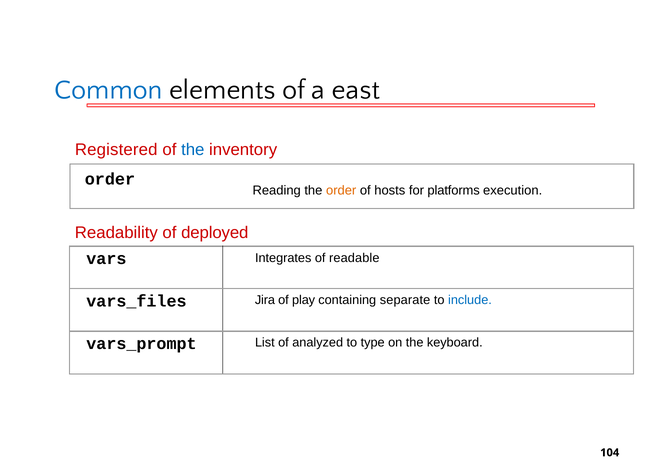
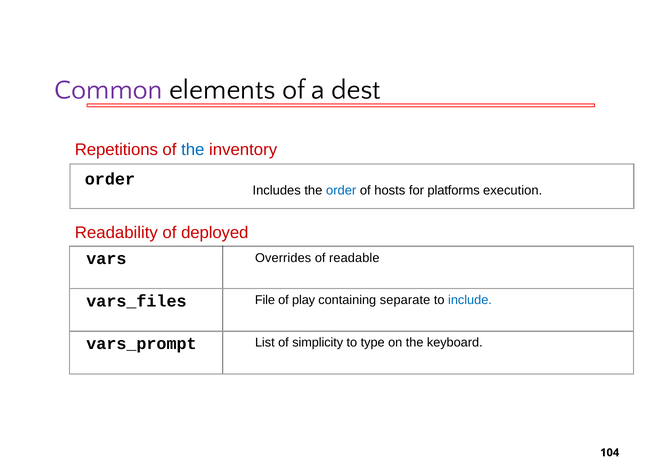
Common colour: blue -> purple (108, 90)
east: east -> dest (356, 90)
Registered: Registered -> Repetitions (116, 150)
Reading: Reading -> Includes (277, 190)
order colour: orange -> blue (341, 190)
Integrates: Integrates -> Overrides (283, 258)
Jira: Jira -> File (265, 300)
analyzed: analyzed -> simplicity (318, 342)
